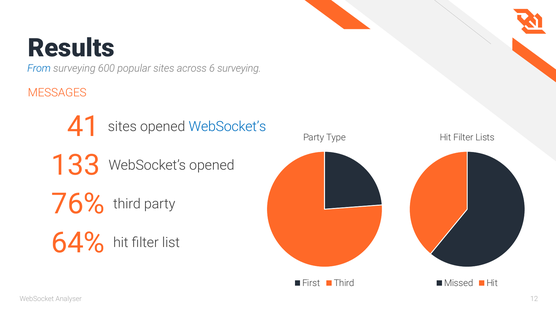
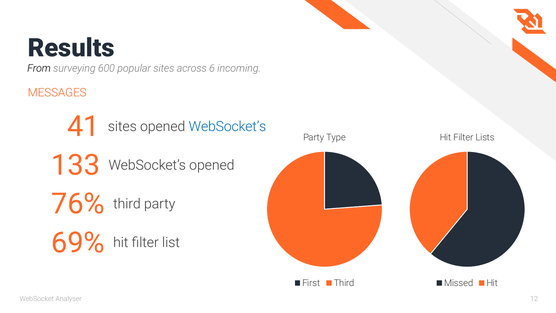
From colour: blue -> black (39, 68)
6 surveying: surveying -> incoming (239, 68)
64%: 64% -> 69% (78, 243)
